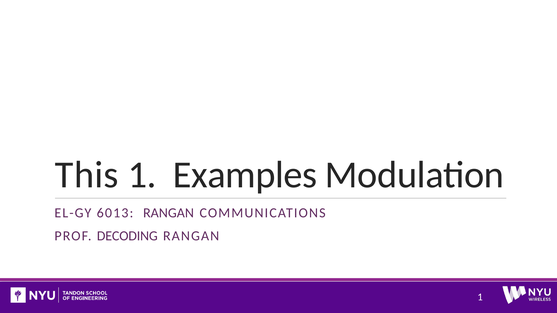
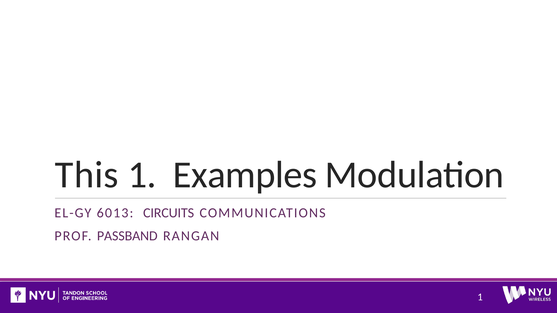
6013 RANGAN: RANGAN -> CIRCUITS (169, 213)
DECODING: DECODING -> PASSBAND (127, 236)
